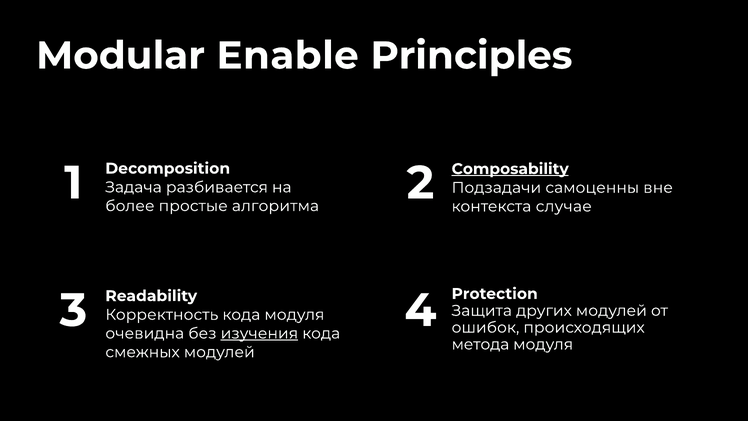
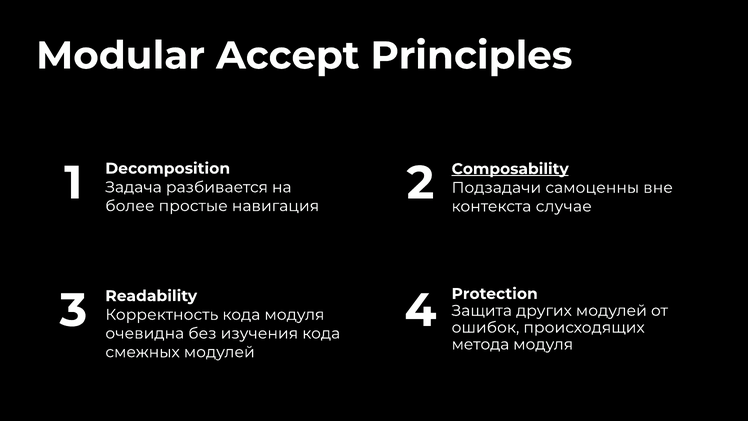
Enable: Enable -> Accept (288, 56)
алгоритма: алгоритма -> навигация (276, 206)
изучения underline: present -> none (259, 333)
